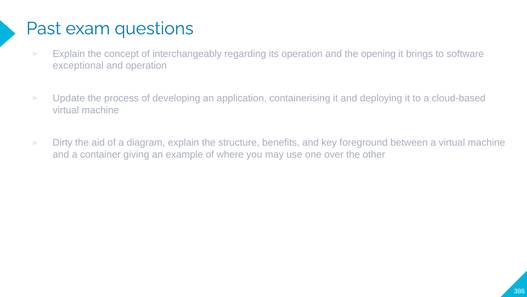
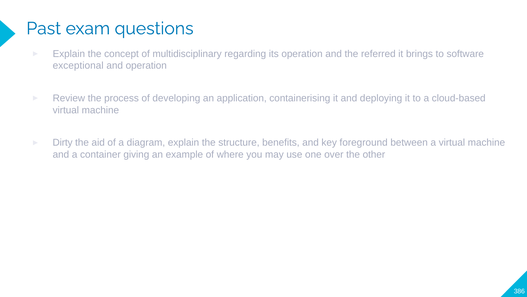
interchangeably: interchangeably -> multidisciplinary (187, 54)
opening: opening -> referred (378, 54)
Update: Update -> Review (69, 98)
